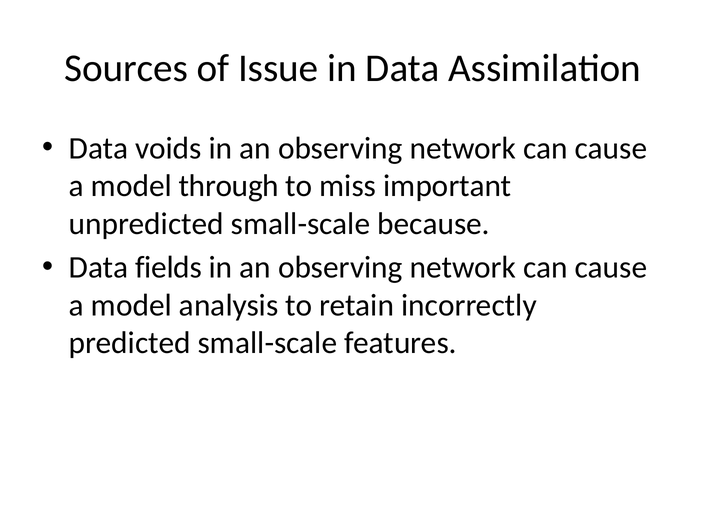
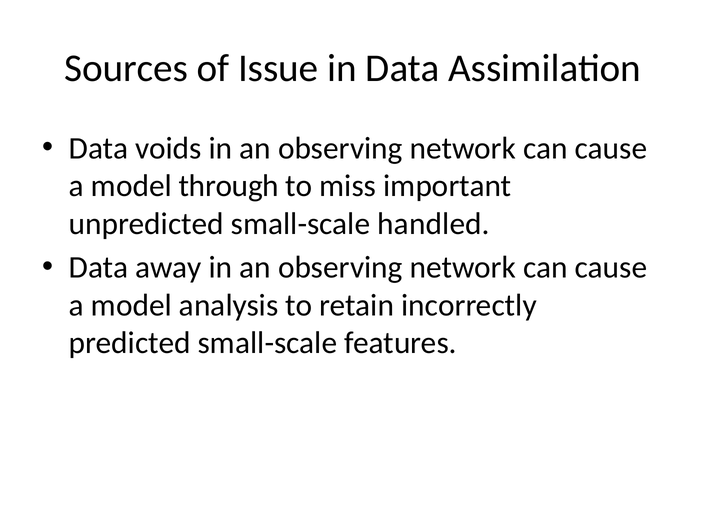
because: because -> handled (434, 223)
fields: fields -> away (168, 267)
